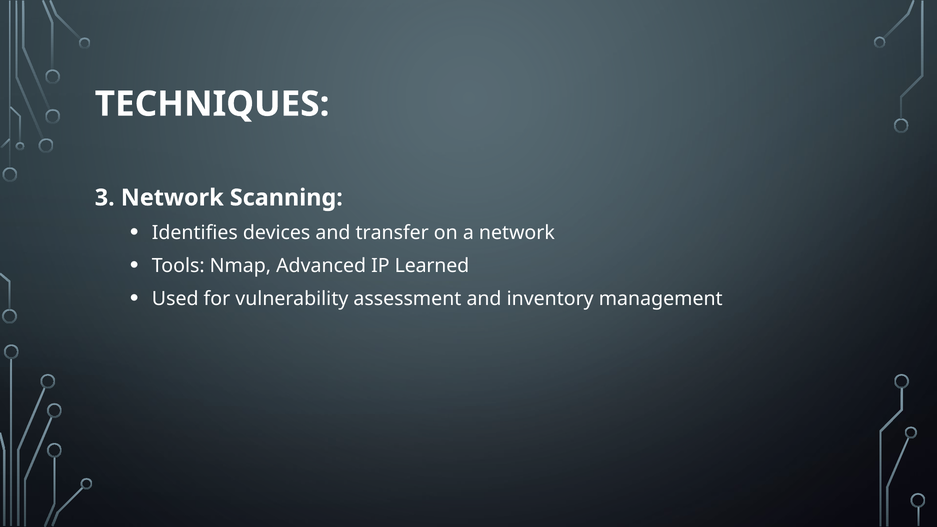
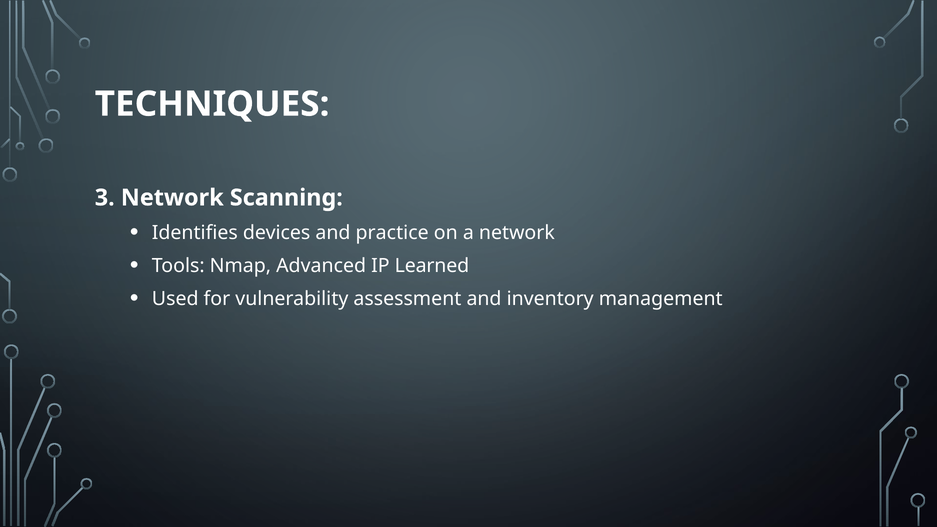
transfer: transfer -> practice (392, 233)
